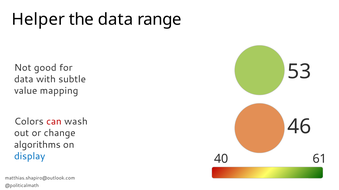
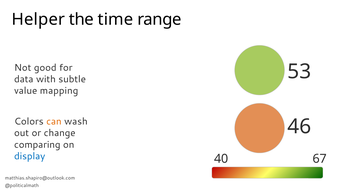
the data: data -> time (115, 19)
can colour: red -> orange (54, 122)
algorithms: algorithms -> comparing (37, 145)
61: 61 -> 67 (320, 159)
